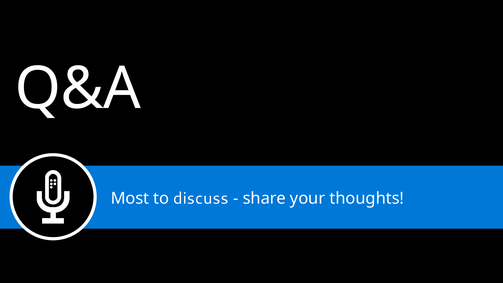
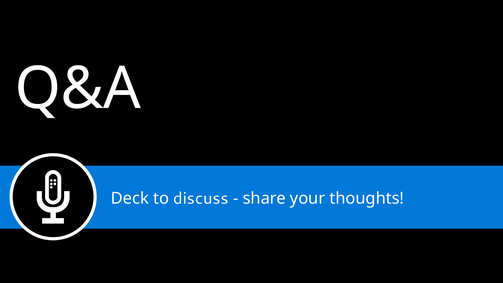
Most: Most -> Deck (130, 198)
